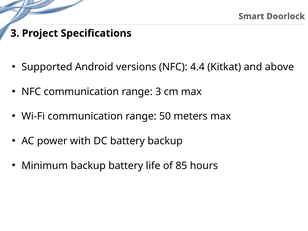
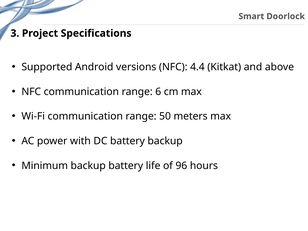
range 3: 3 -> 6 (158, 92)
85: 85 -> 96 (181, 166)
